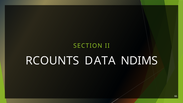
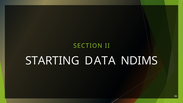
RCOUNTS: RCOUNTS -> STARTING (52, 61)
